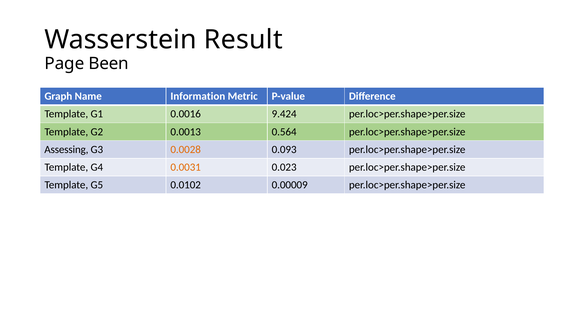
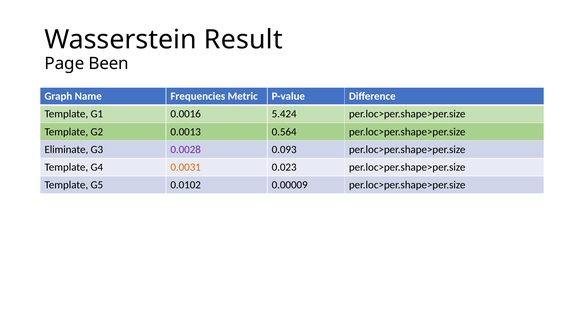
Information: Information -> Frequencies (198, 96)
9.424: 9.424 -> 5.424 (284, 114)
Assessing: Assessing -> Eliminate (66, 150)
0.0028 colour: orange -> purple (186, 150)
